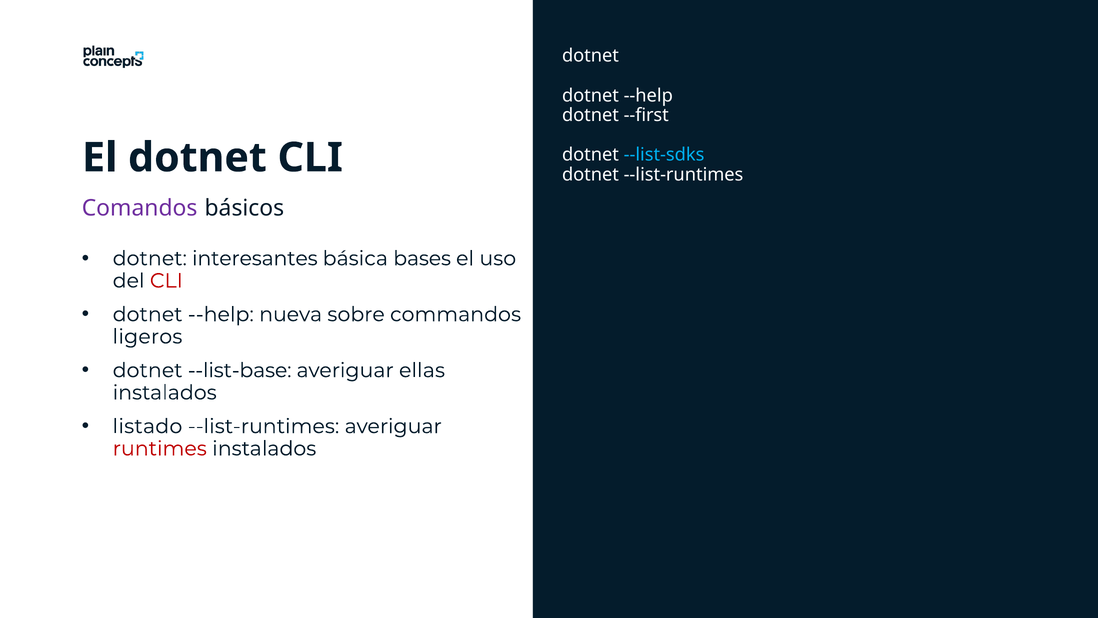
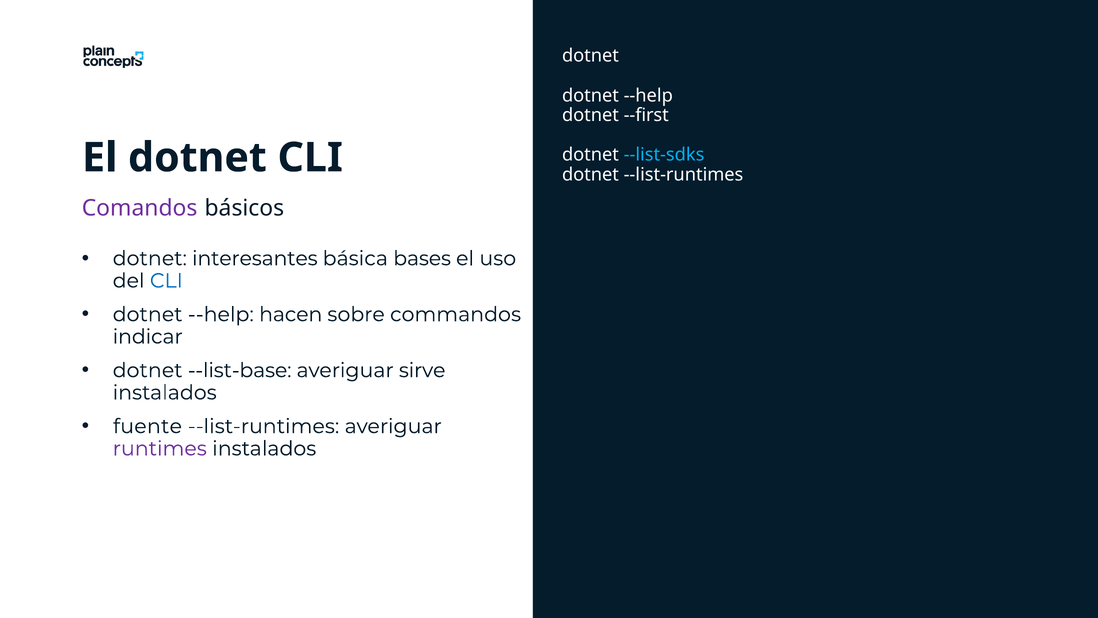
CLI colour: red -> blue (166, 281)
nueva: nueva -> hacen (291, 314)
ligeros: ligeros -> indicar (148, 337)
ellas: ellas -> sirve (422, 370)
listado: listado -> fuente (148, 426)
runtimes colour: red -> purple (160, 448)
